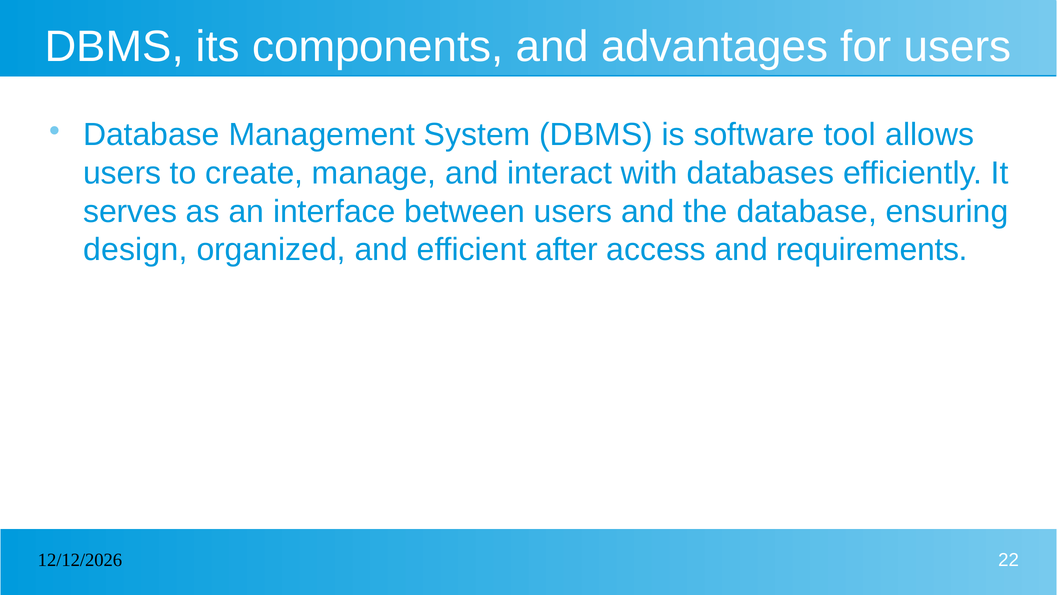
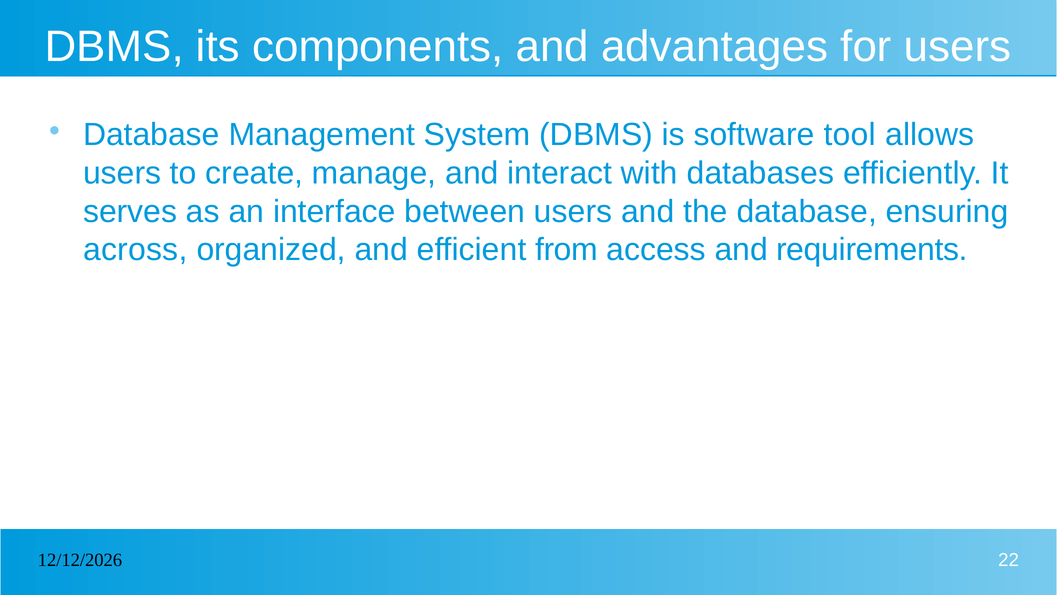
design: design -> across (135, 250)
after: after -> from (566, 250)
